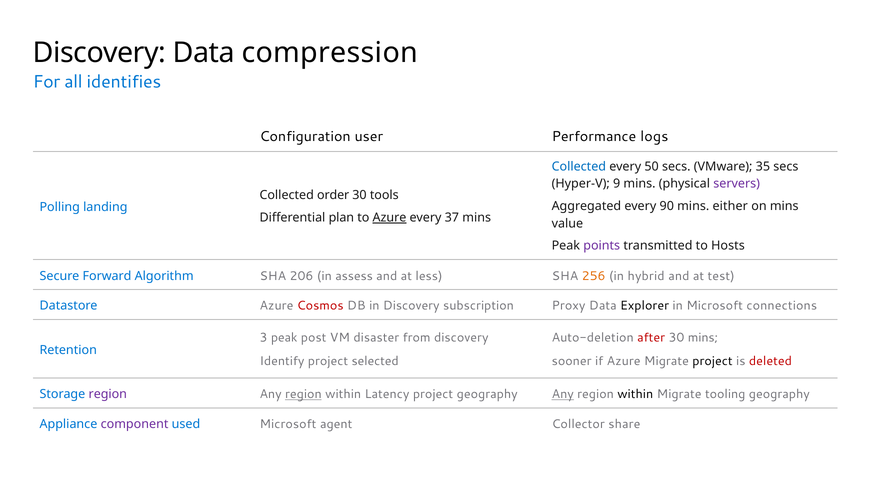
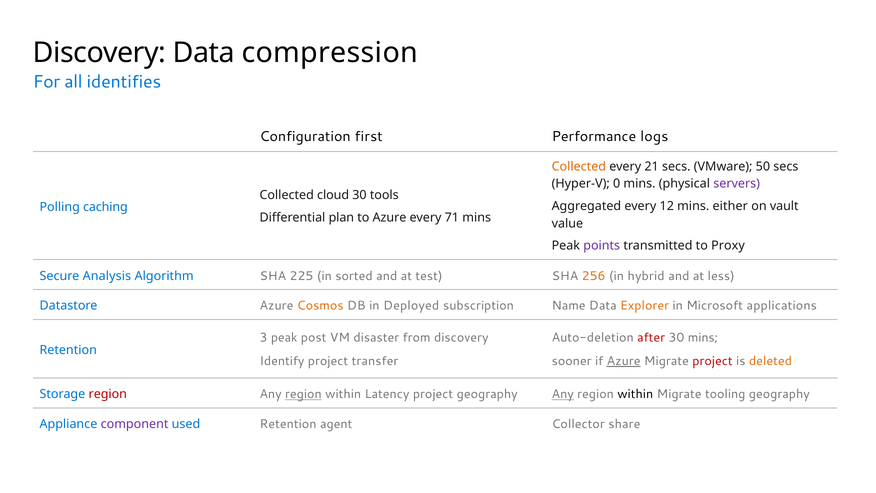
user: user -> first (369, 136)
Collected colour: blue -> orange (579, 167)
50: 50 -> 21 (652, 167)
35: 35 -> 50 (763, 167)
9: 9 -> 0 (617, 184)
order: order -> cloud (333, 195)
90: 90 -> 12 (667, 206)
on mins: mins -> vault (784, 206)
landing: landing -> caching (105, 207)
Azure underline: present -> none (390, 217)
37: 37 -> 71 (452, 217)
Hosts: Hosts -> Proxy (728, 246)
Forward: Forward -> Analysis (107, 276)
206: 206 -> 225 (301, 276)
assess: assess -> sorted (354, 276)
less: less -> test (429, 276)
test: test -> less (721, 276)
Cosmos colour: red -> orange (320, 306)
in Discovery: Discovery -> Deployed (411, 306)
Proxy: Proxy -> Name (569, 306)
Explorer colour: black -> orange (645, 306)
connections: connections -> applications (782, 306)
selected: selected -> transfer (375, 361)
Azure underline: none -> present (624, 361)
project colour: black -> red (712, 361)
deleted colour: red -> orange (770, 361)
region colour: purple -> red (108, 394)
used Microsoft: Microsoft -> Retention (288, 424)
